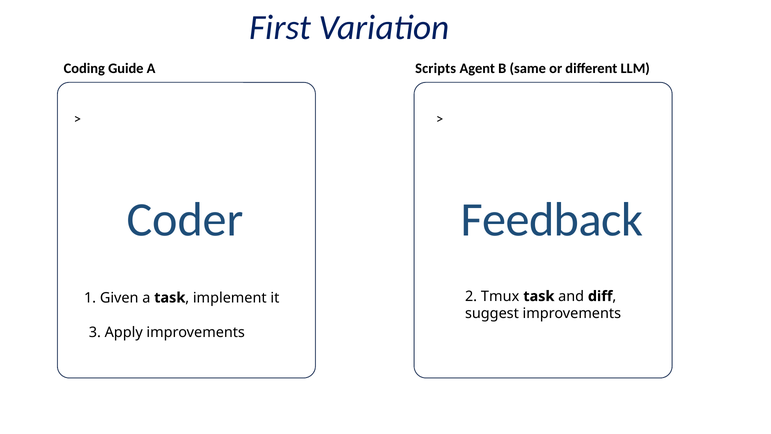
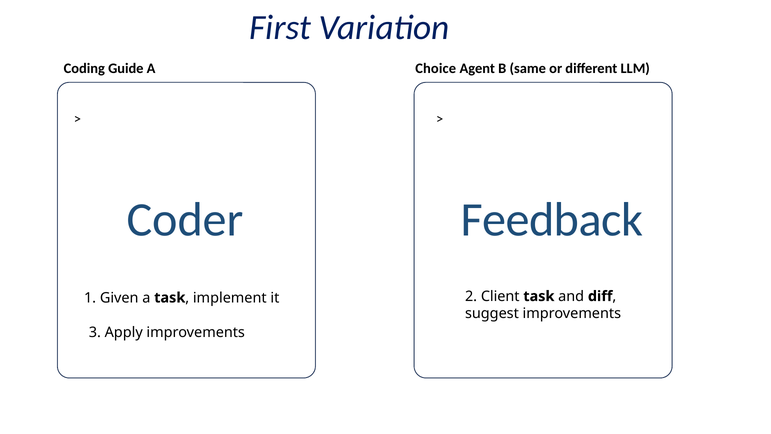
Scripts: Scripts -> Choice (436, 69)
Tmux: Tmux -> Client (500, 296)
